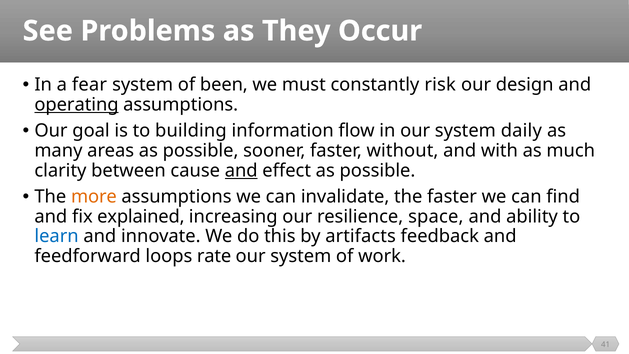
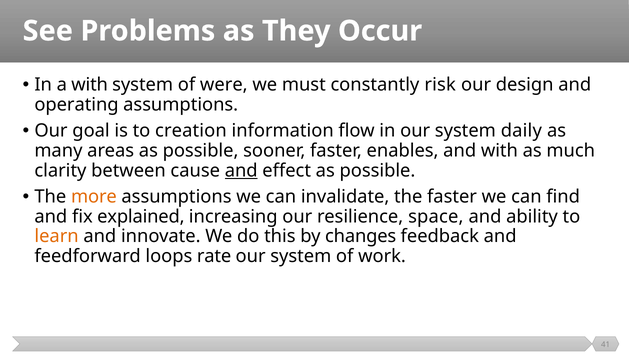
a fear: fear -> with (90, 85)
been: been -> were (224, 85)
operating underline: present -> none (77, 104)
building: building -> creation (191, 131)
without: without -> enables (403, 151)
learn colour: blue -> orange (57, 236)
artifacts: artifacts -> changes (361, 236)
